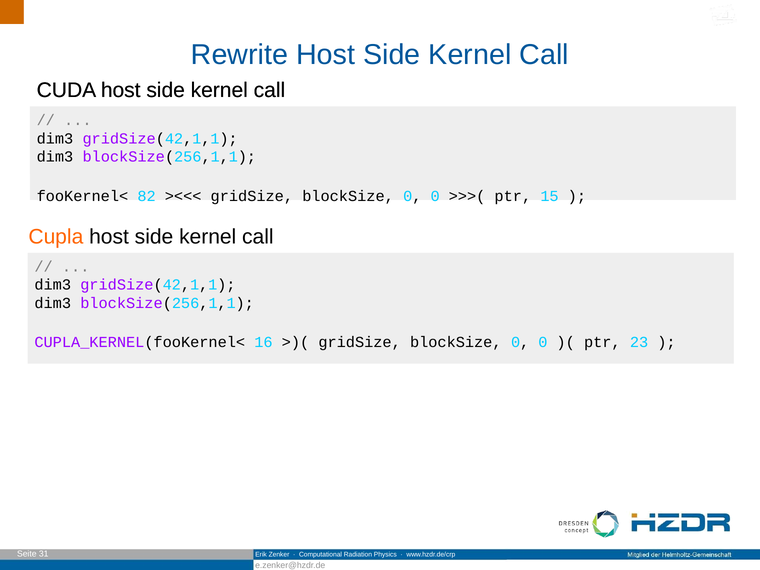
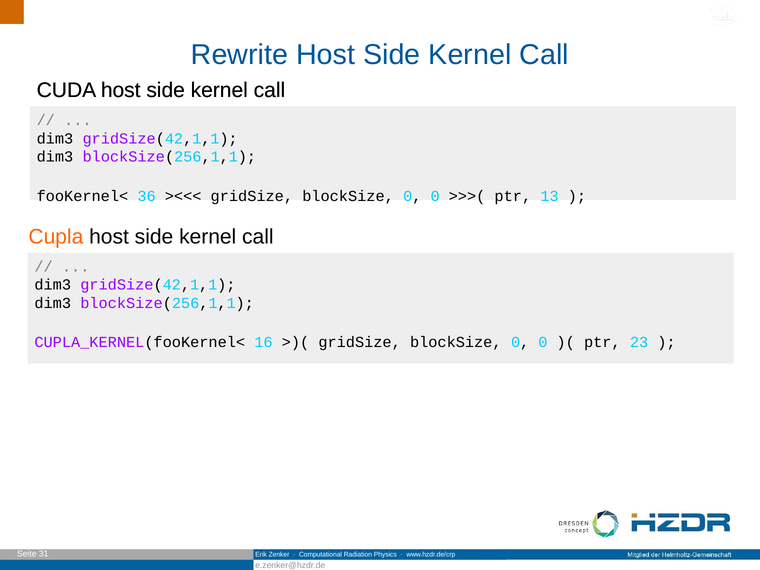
82: 82 -> 36 (147, 196)
15: 15 -> 13 (550, 196)
